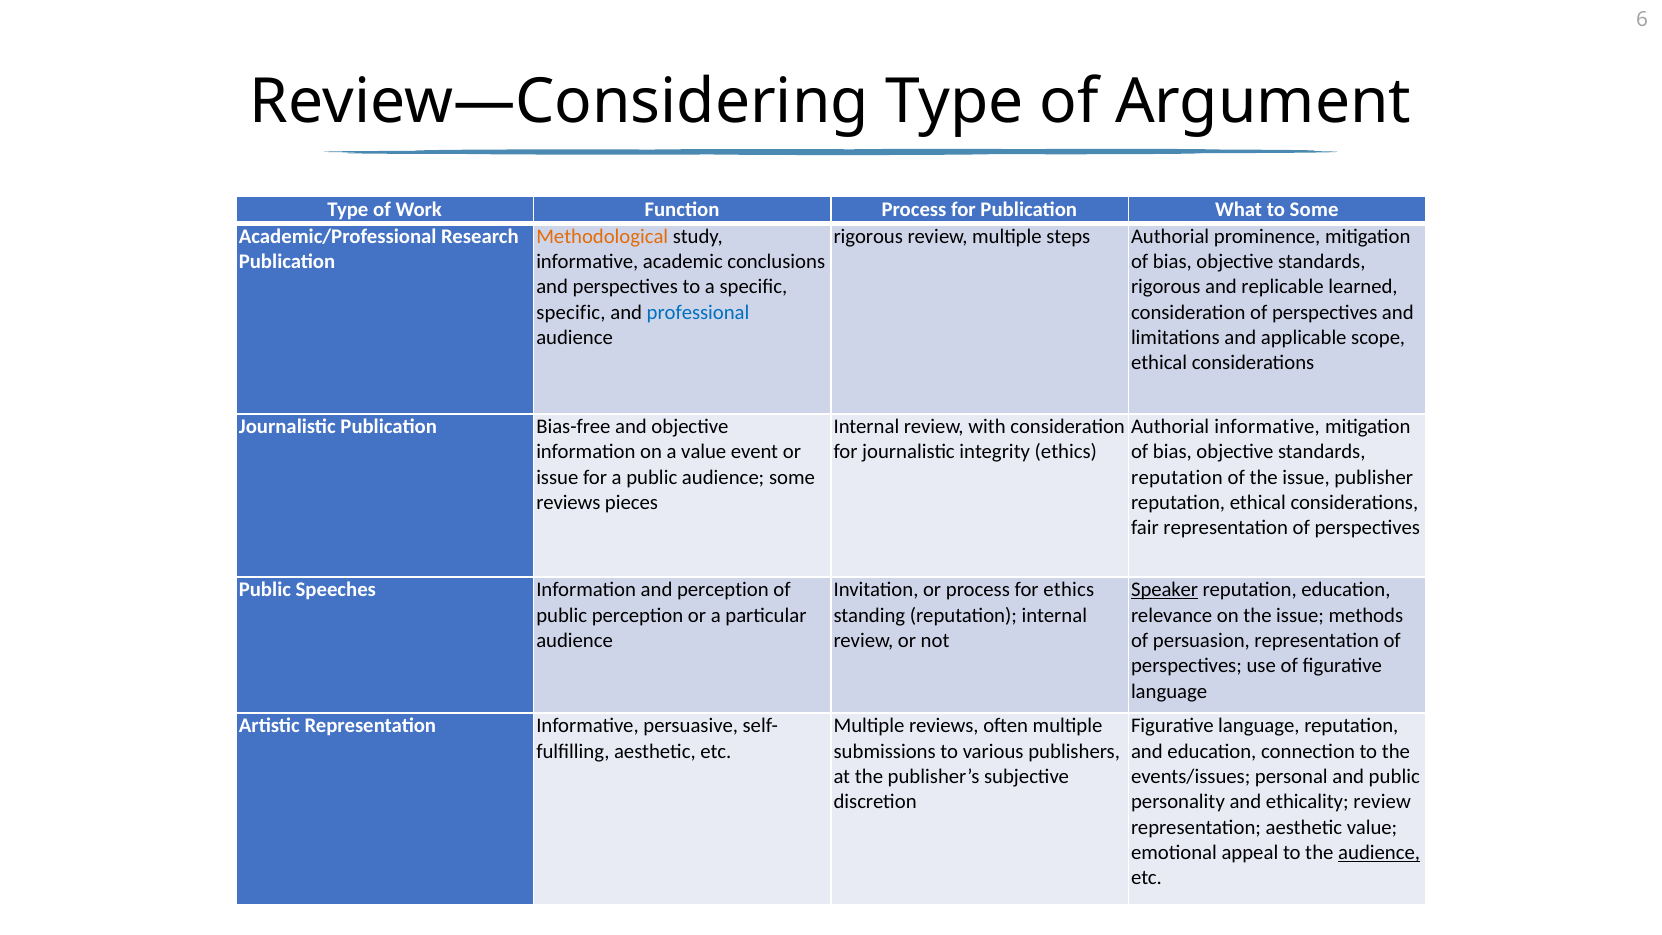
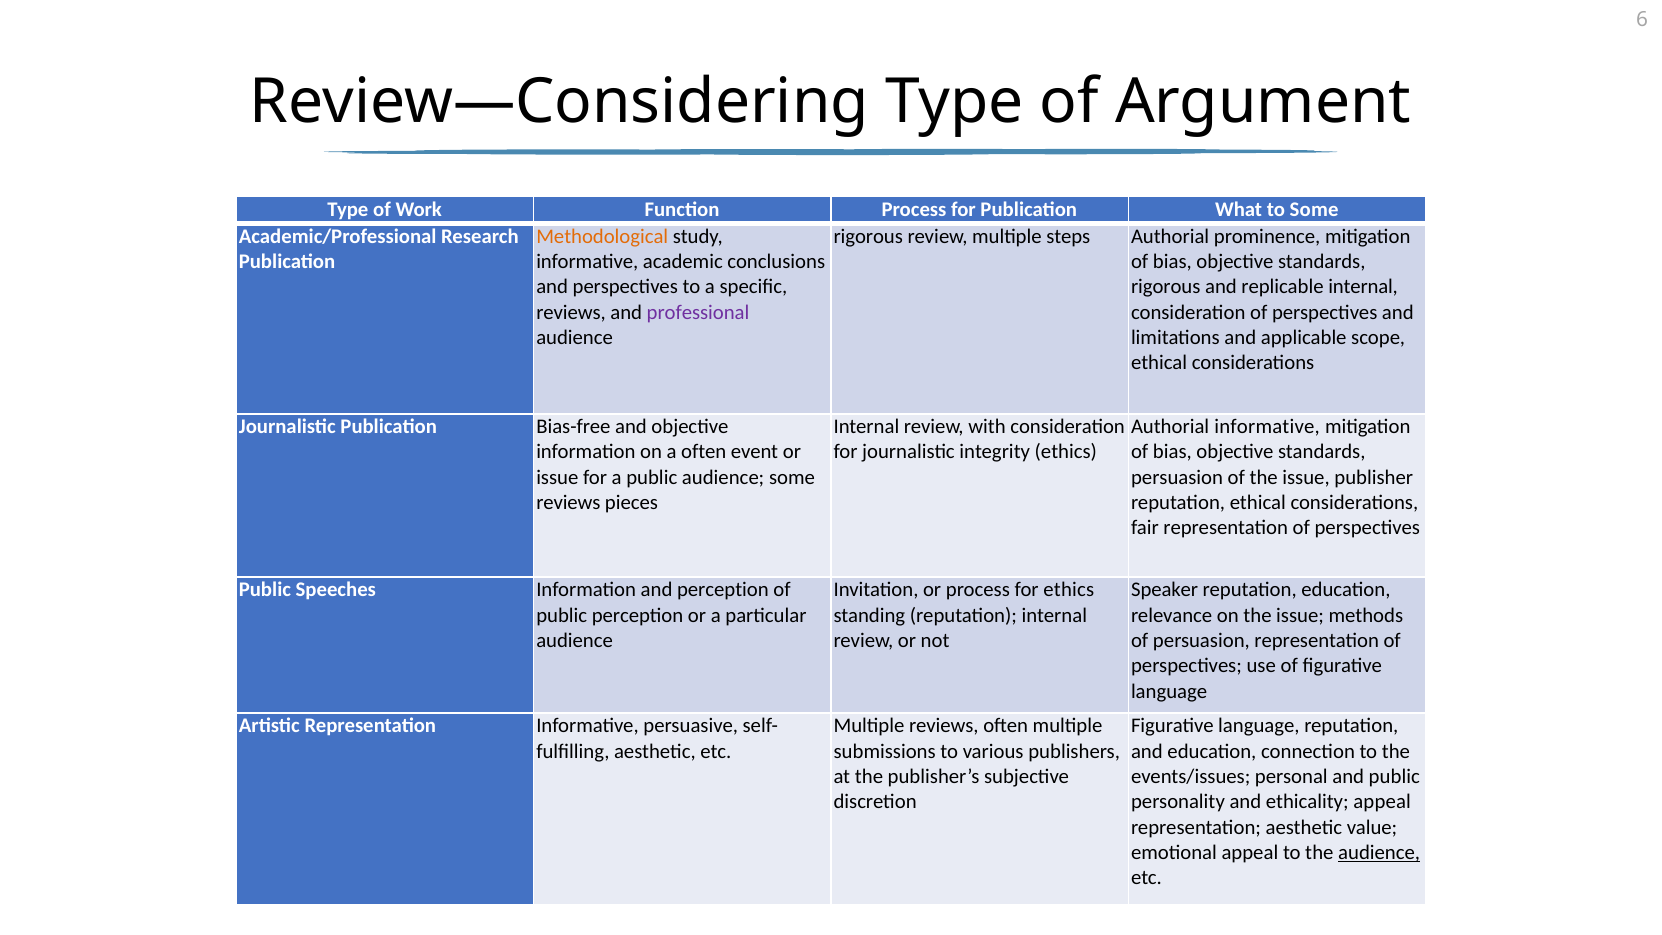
replicable learned: learned -> internal (1363, 287)
specific: specific -> reviews (571, 312)
professional colour: blue -> purple (698, 312)
a value: value -> often (704, 452)
reputation: reputation -> persuasion (1177, 477)
Speaker underline: present -> none (1165, 590)
ethicality review: review -> appeal (1382, 802)
